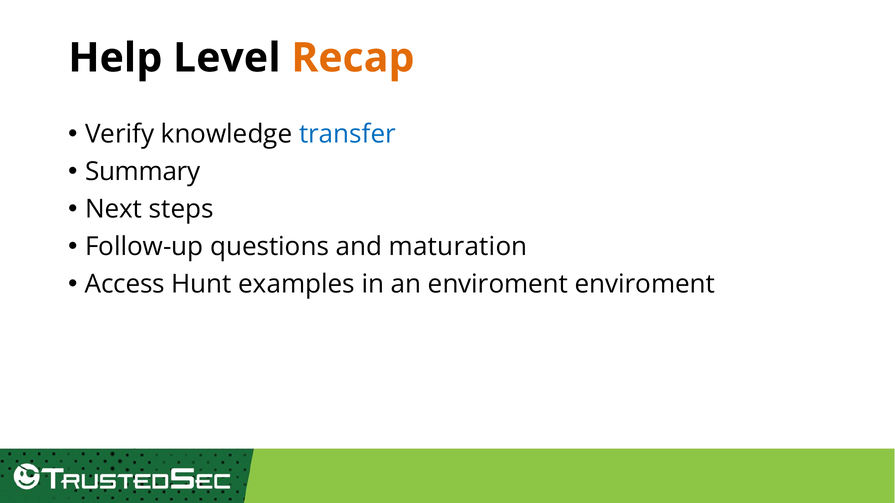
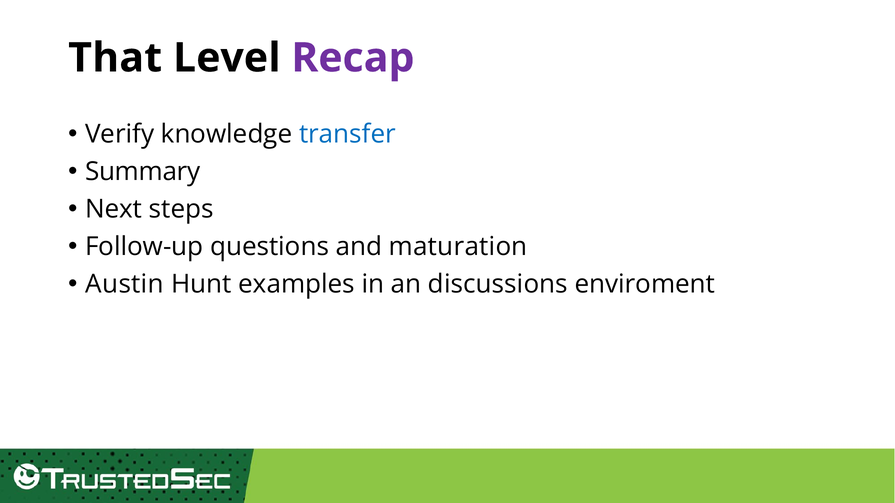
Help: Help -> That (115, 58)
Recap colour: orange -> purple (353, 58)
Access: Access -> Austin (125, 284)
an enviroment: enviroment -> discussions (498, 284)
